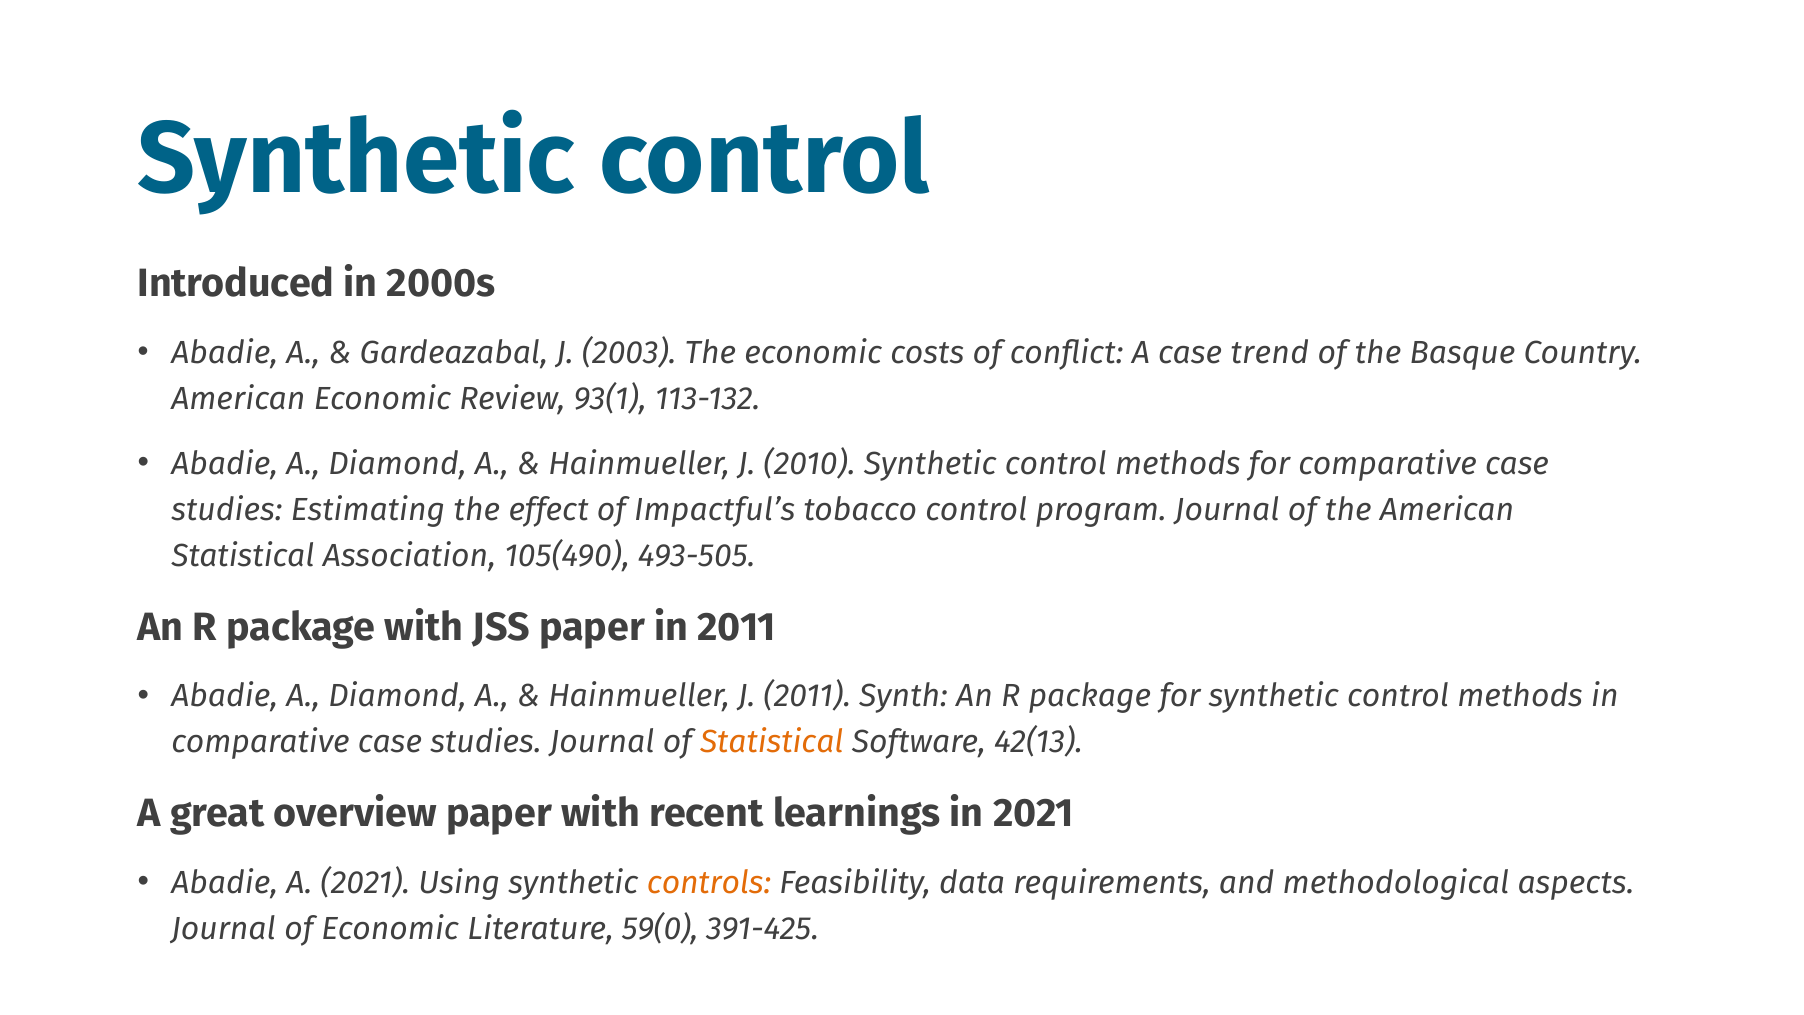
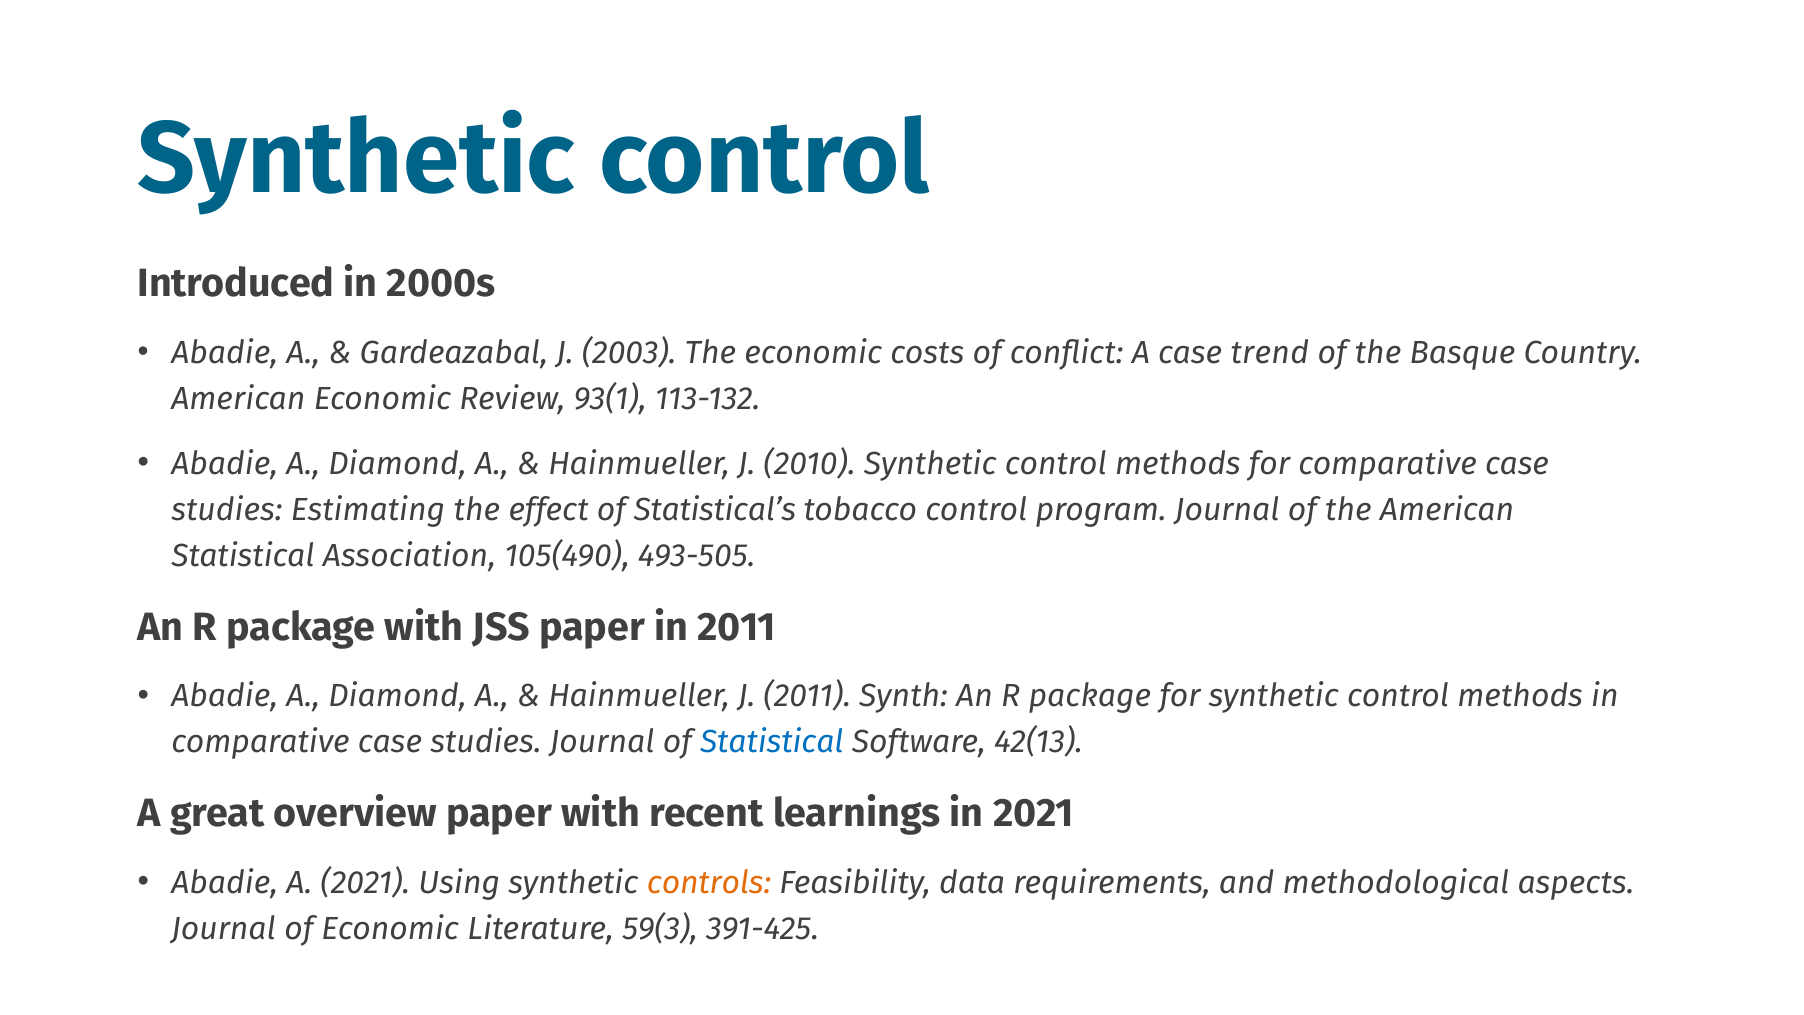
Impactful’s: Impactful’s -> Statistical’s (715, 509)
Statistical colour: orange -> blue (772, 742)
59(0: 59(0 -> 59(3 (660, 928)
